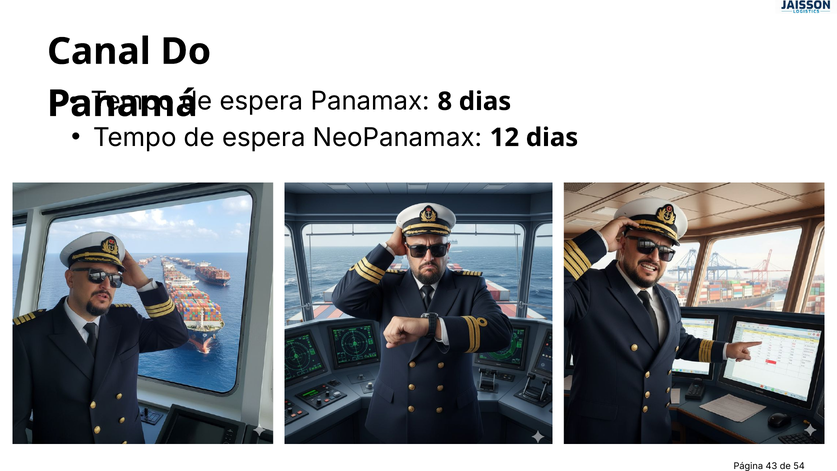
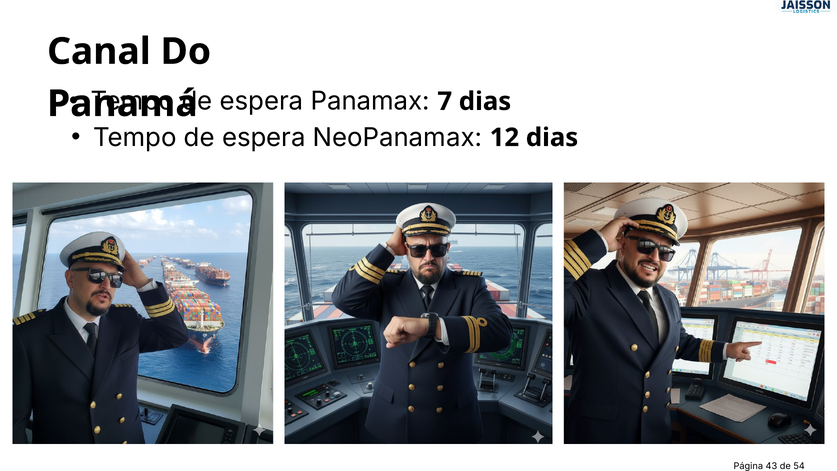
8: 8 -> 7 (445, 101)
